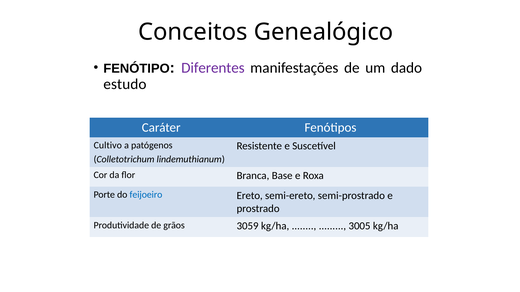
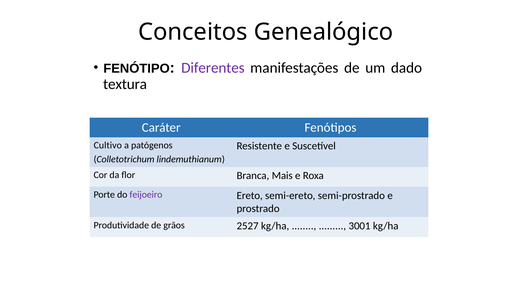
estudo: estudo -> textura (125, 84)
Base: Base -> Mais (282, 176)
feijoeiro colour: blue -> purple (146, 195)
3059: 3059 -> 2527 (248, 226)
3005: 3005 -> 3001 (359, 226)
